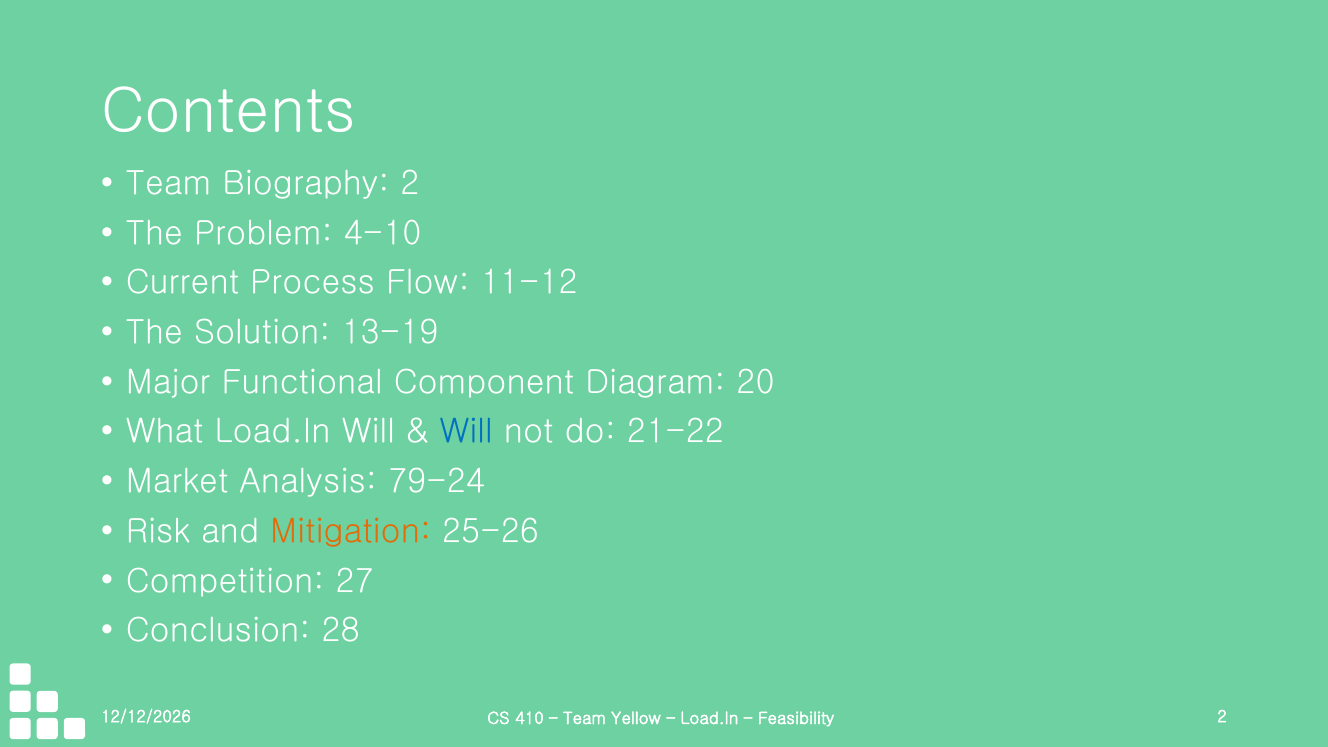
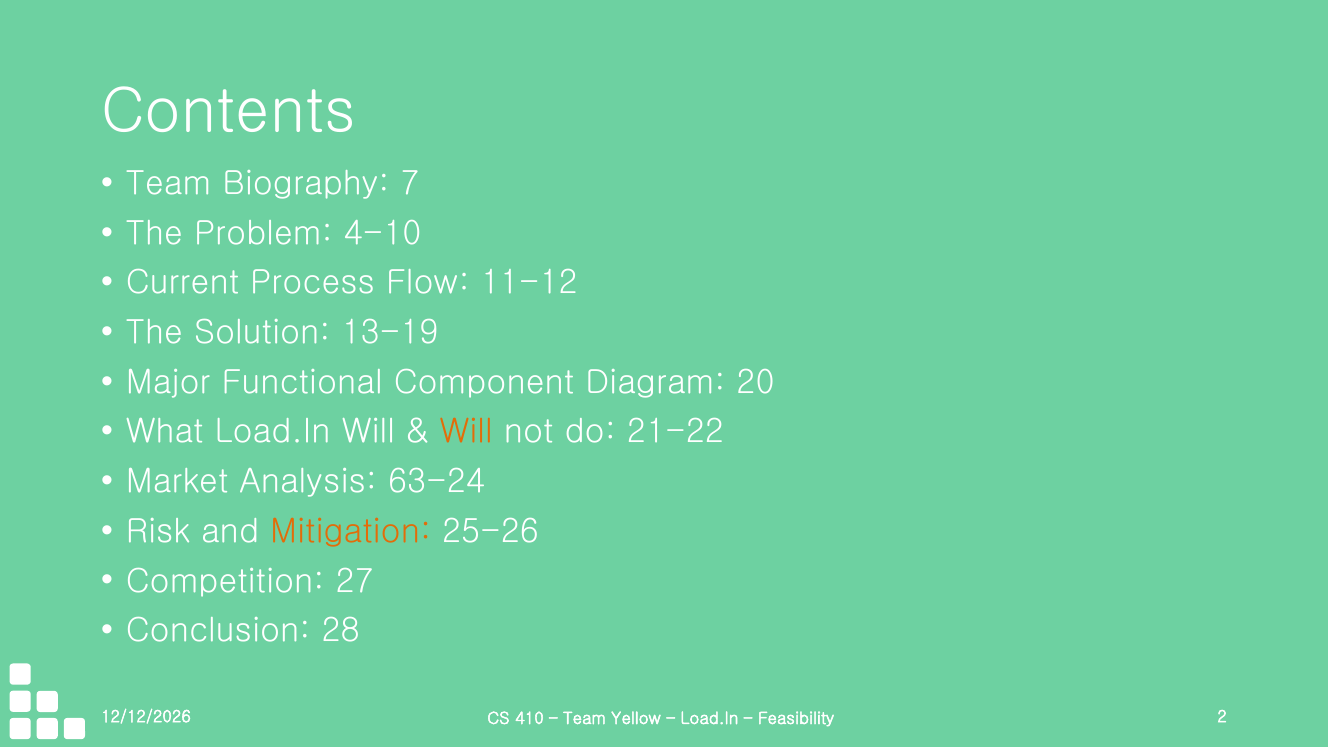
Biography 2: 2 -> 7 (410, 184)
Will colour: blue -> orange (466, 432)
79-24: 79-24 -> 63-24 (437, 482)
